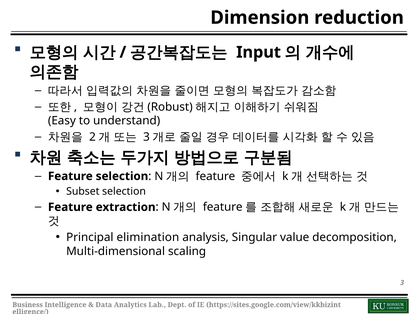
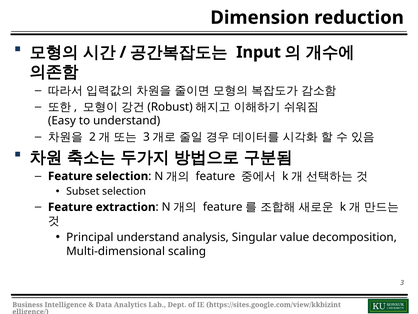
Principal elimination: elimination -> understand (148, 237)
